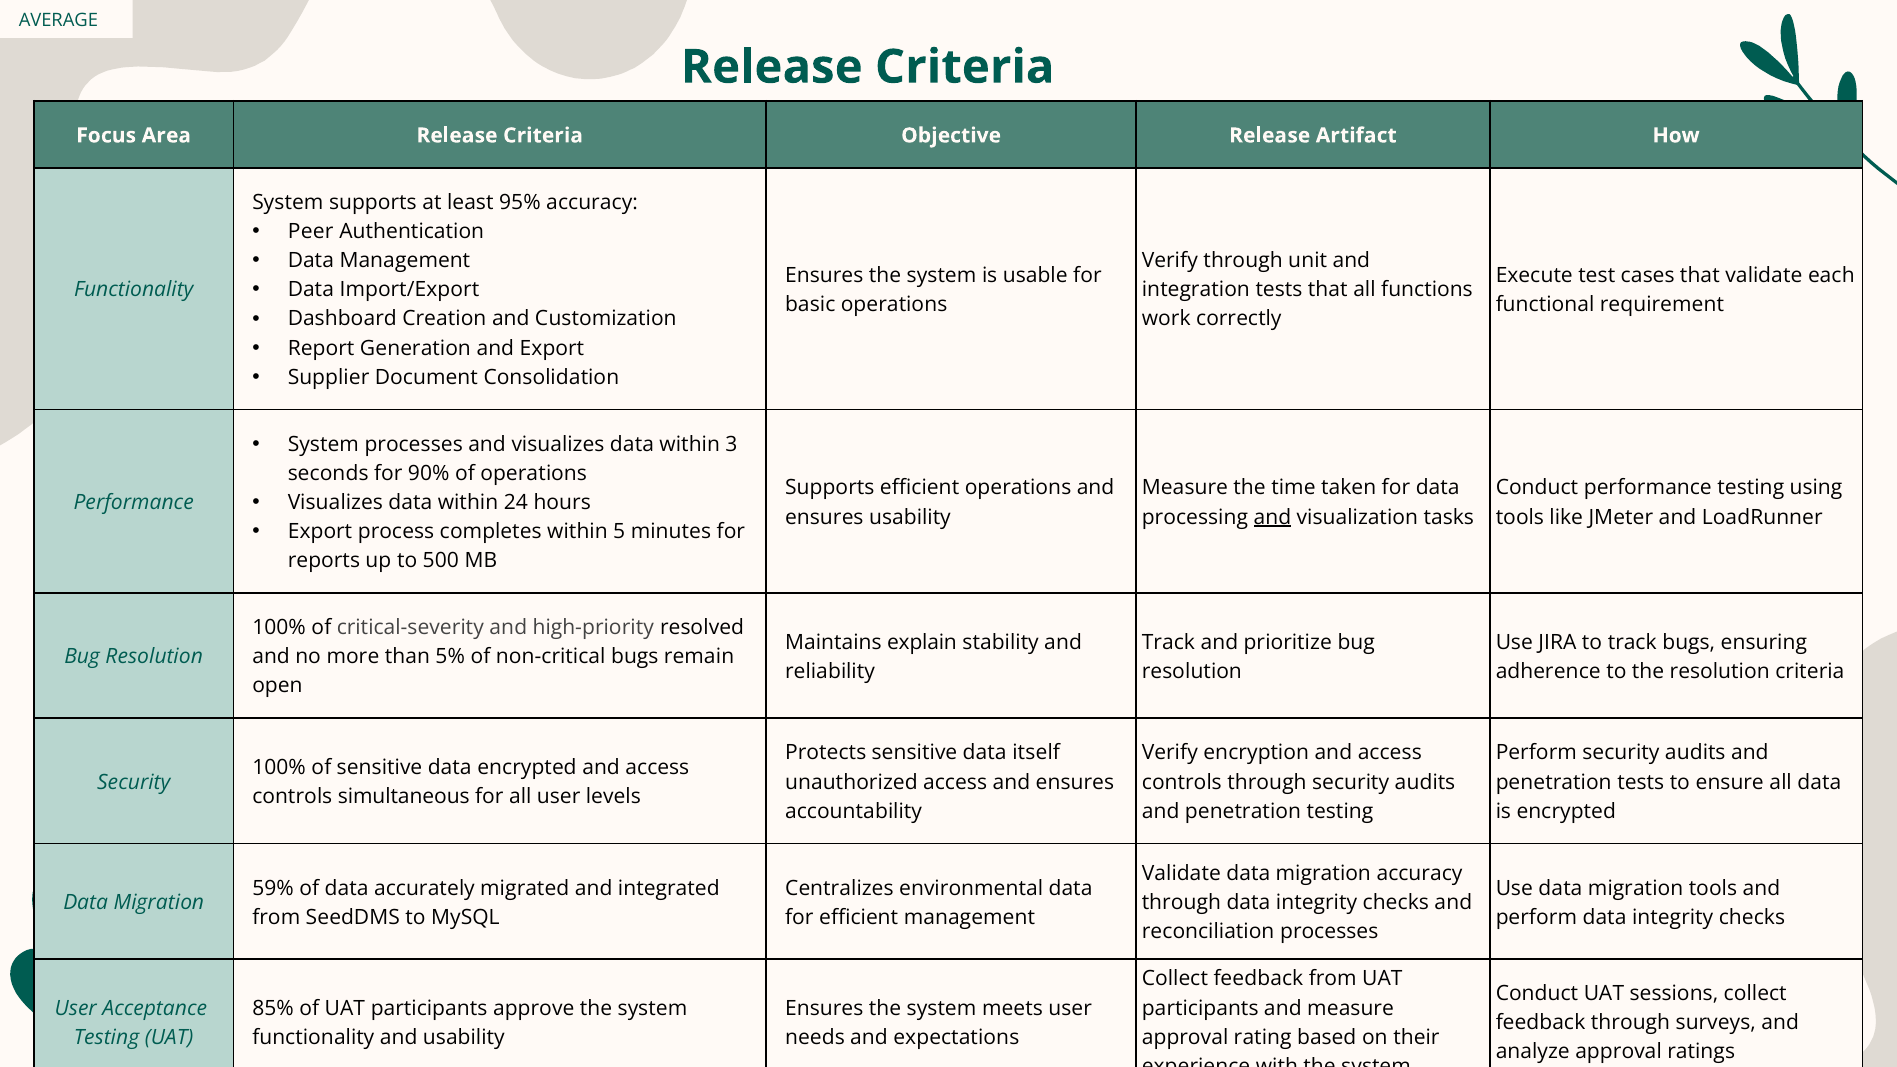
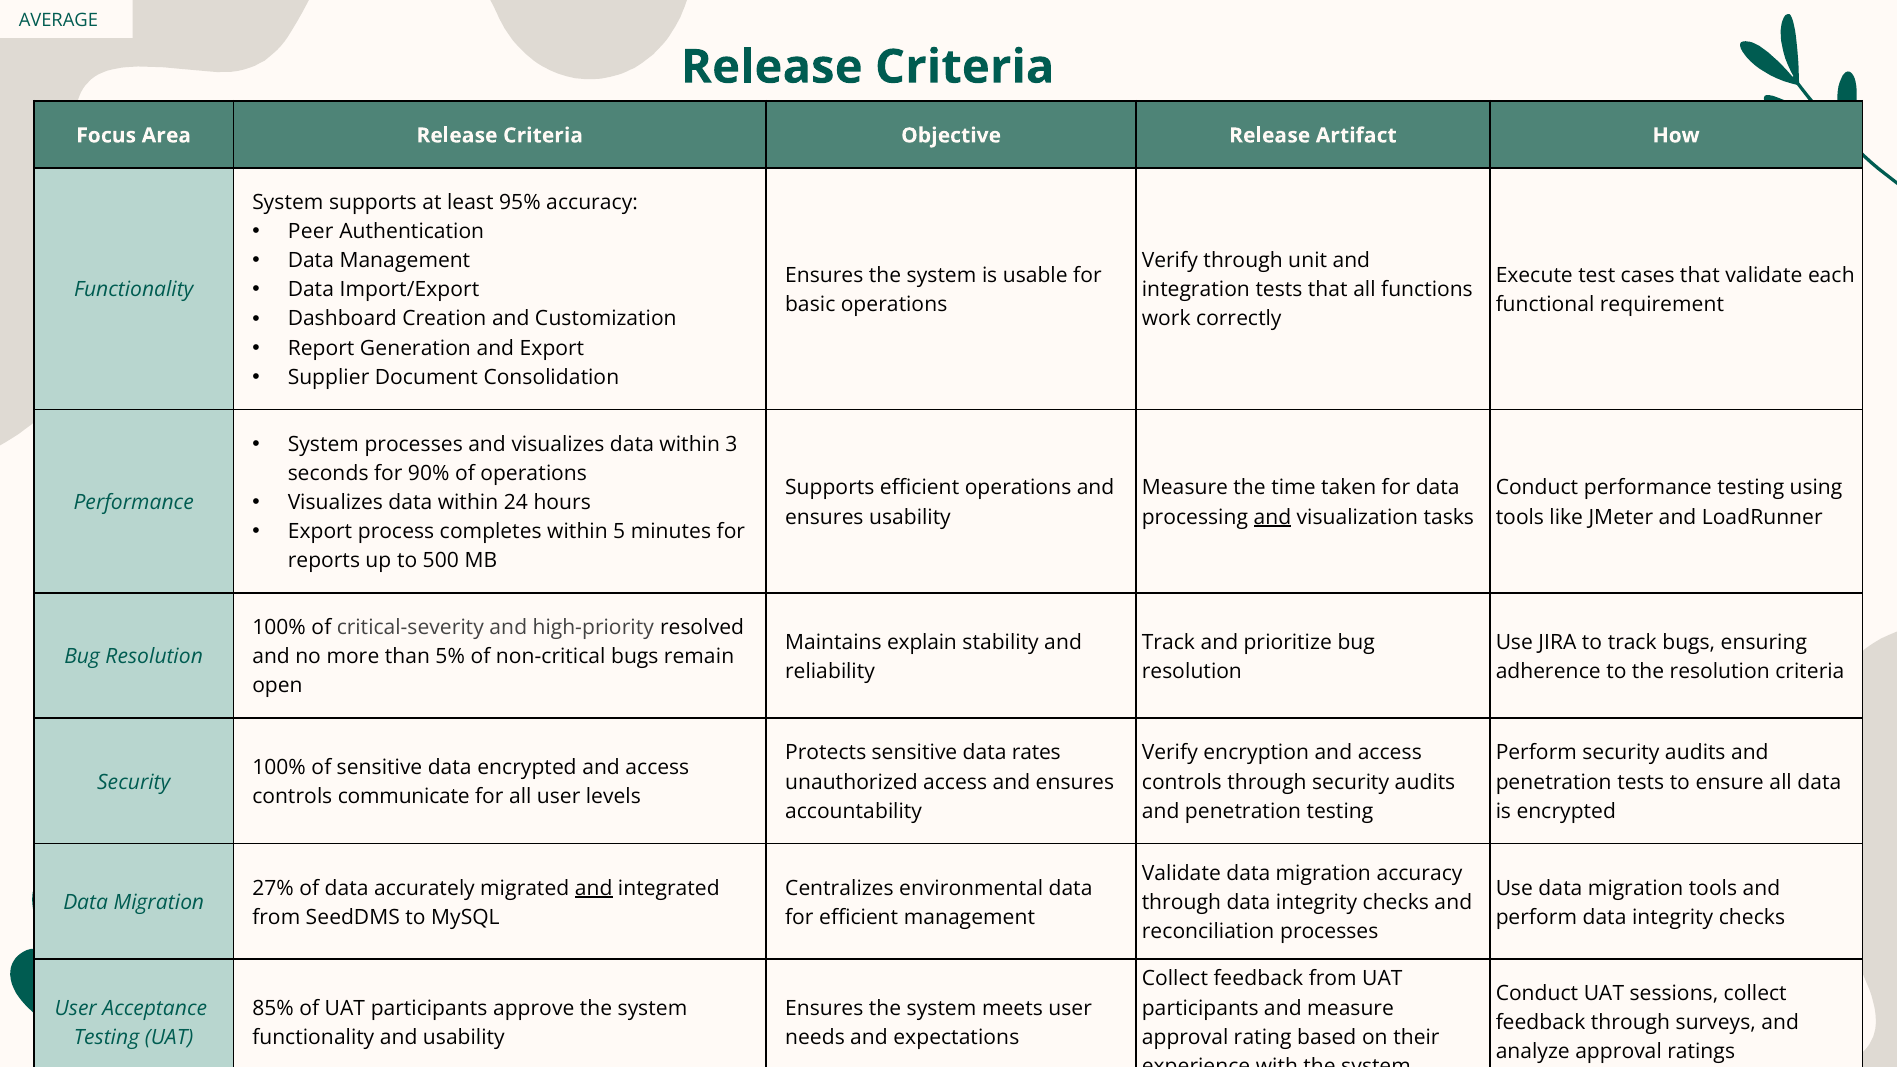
itself: itself -> rates (1036, 753)
simultaneous: simultaneous -> communicate (404, 797)
59%: 59% -> 27% (273, 888)
and underline: none -> present (594, 888)
